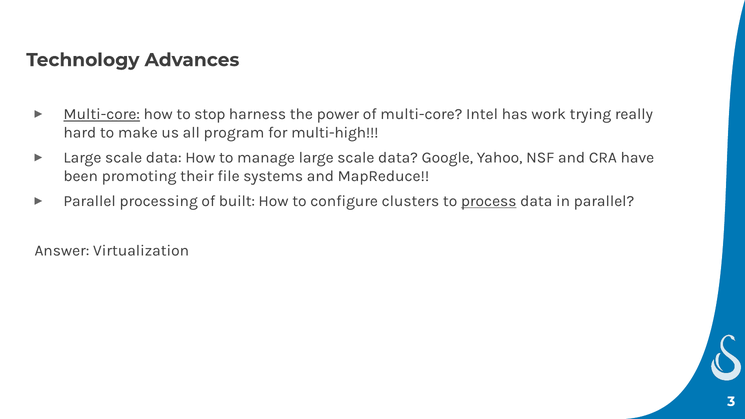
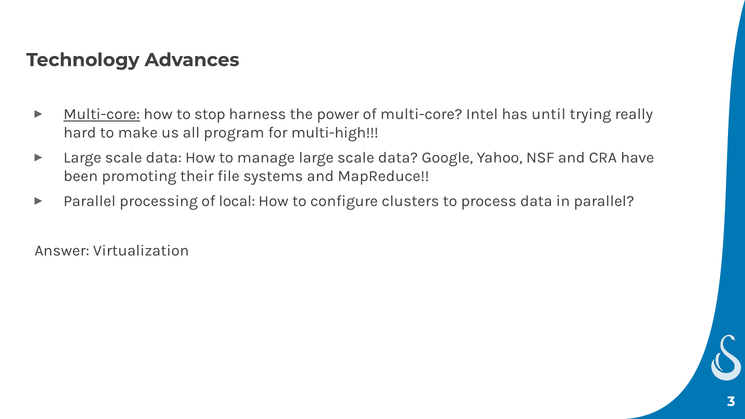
work: work -> until (549, 114)
built: built -> local (237, 201)
process underline: present -> none (489, 201)
